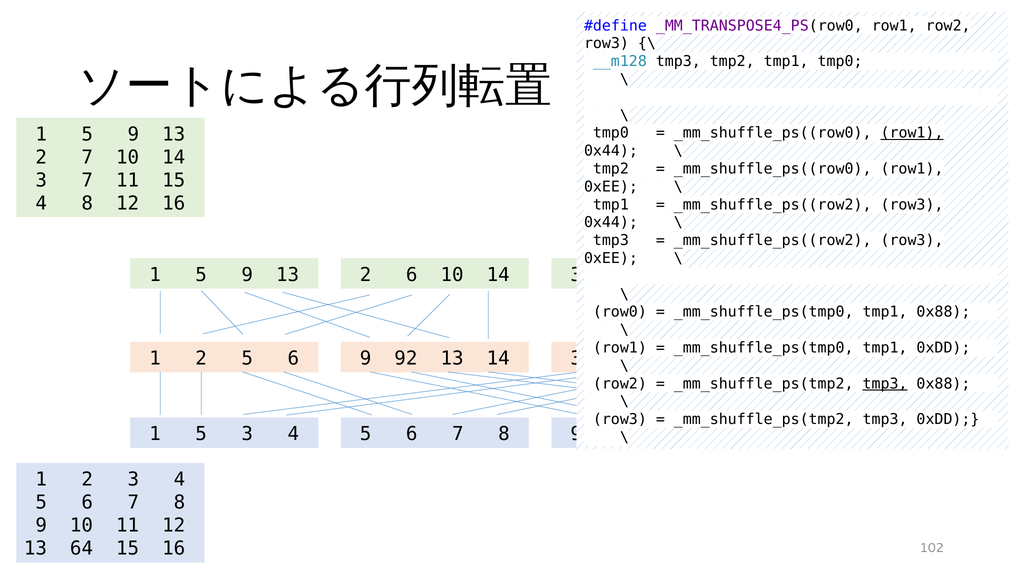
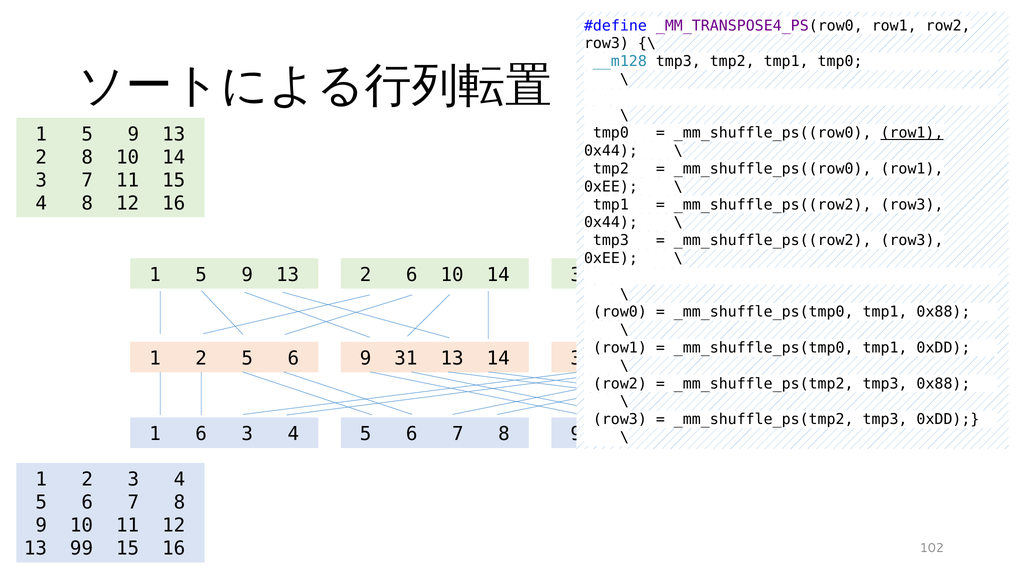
2 7: 7 -> 8 (87, 157)
92: 92 -> 31 (406, 358)
tmp3 underline: present -> none (885, 384)
5: 5 -> 6 (201, 434)
64: 64 -> 99 (82, 548)
